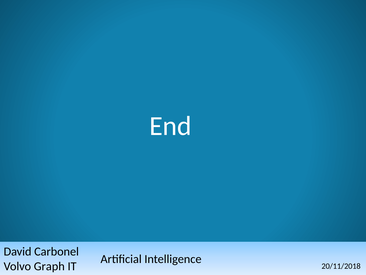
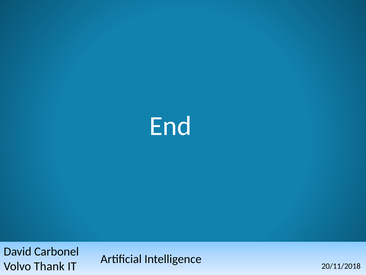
Graph: Graph -> Thank (49, 266)
